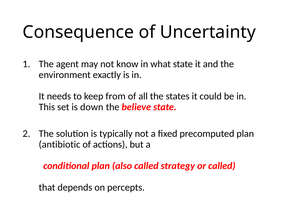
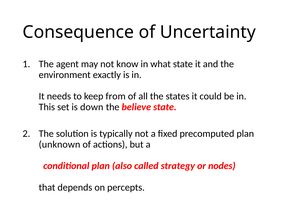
antibiotic: antibiotic -> unknown (60, 145)
or called: called -> nodes (222, 166)
